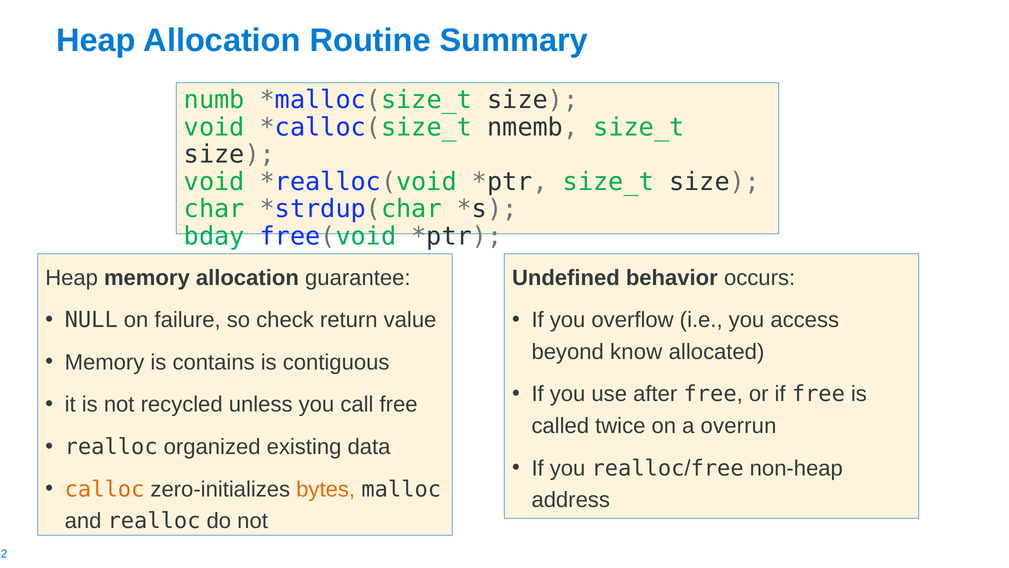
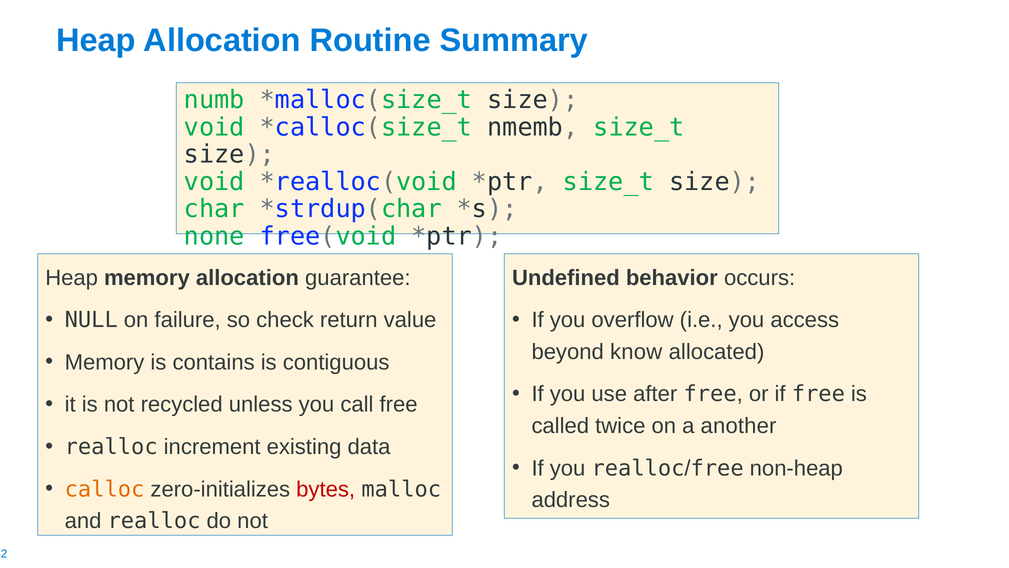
bday: bday -> none (214, 236)
overrun: overrun -> another (739, 426)
organized: organized -> increment (212, 447)
bytes colour: orange -> red (326, 489)
